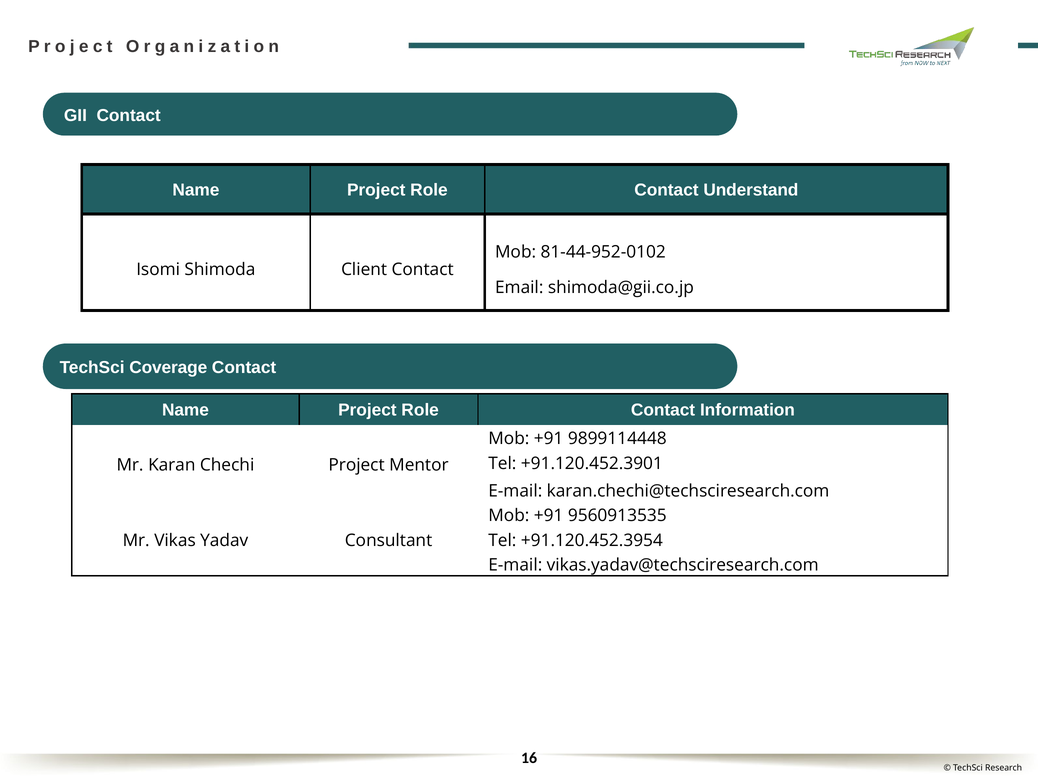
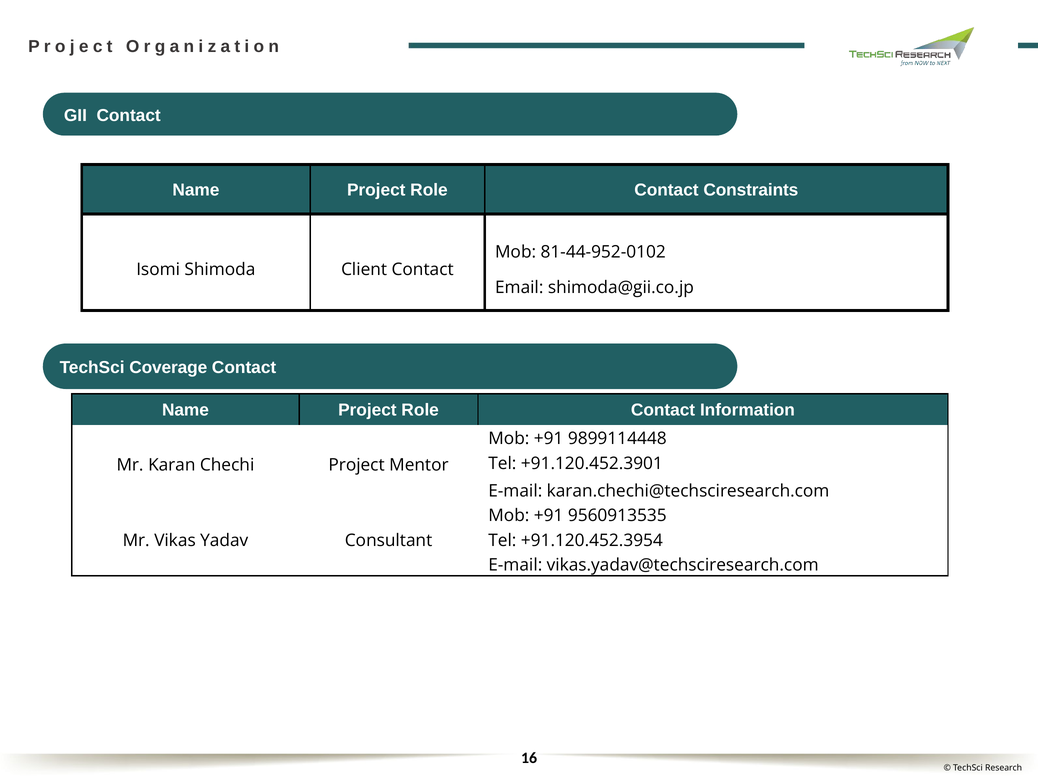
Understand: Understand -> Constraints (751, 190)
